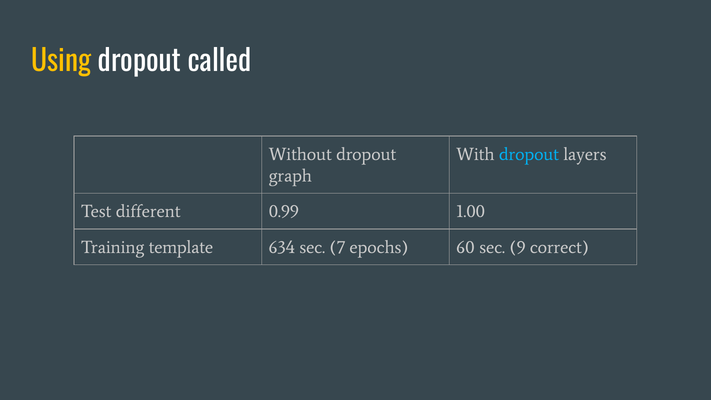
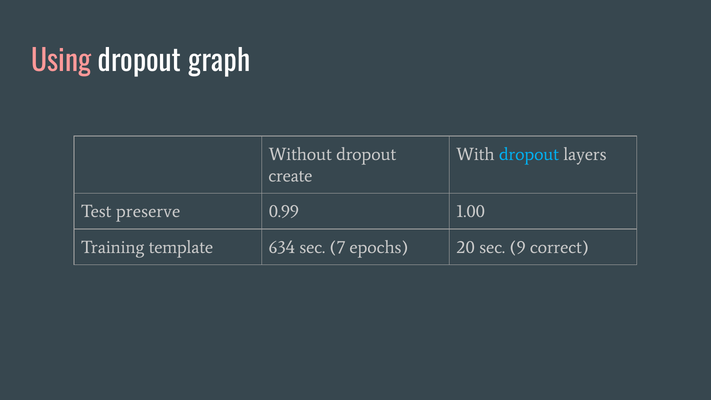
Using colour: yellow -> pink (61, 62)
called: called -> graph (219, 62)
graph: graph -> create (290, 176)
different: different -> preserve (148, 211)
60: 60 -> 20 (466, 247)
